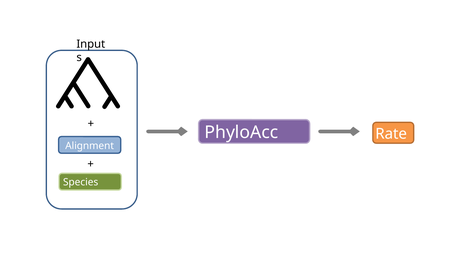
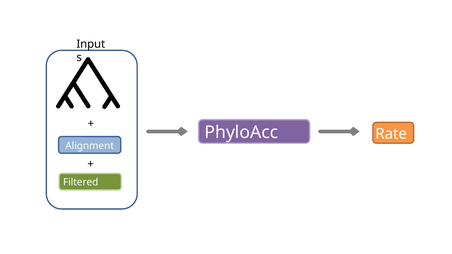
Species: Species -> Filtered (81, 182)
